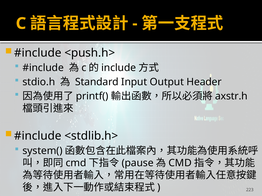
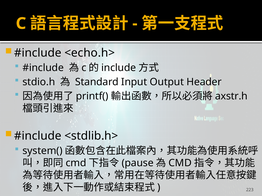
<push.h>: <push.h> -> <echo.h> (90, 53)
